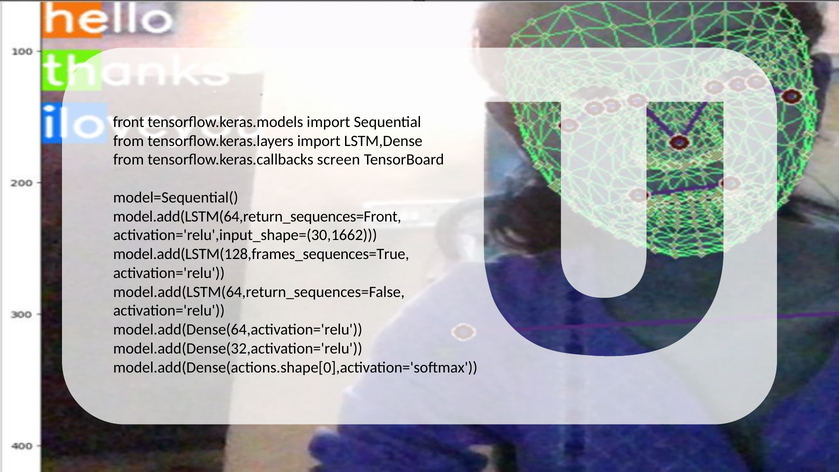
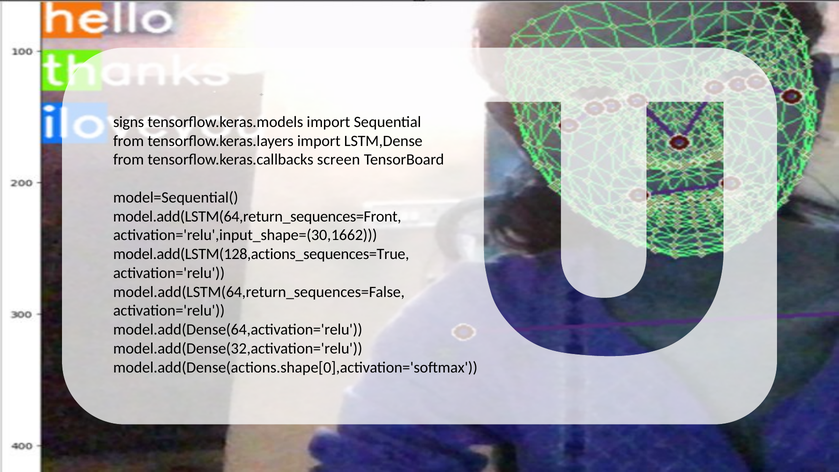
front: front -> signs (129, 122)
model.add(LSTM(128,frames_sequences=True: model.add(LSTM(128,frames_sequences=True -> model.add(LSTM(128,actions_sequences=True (261, 254)
